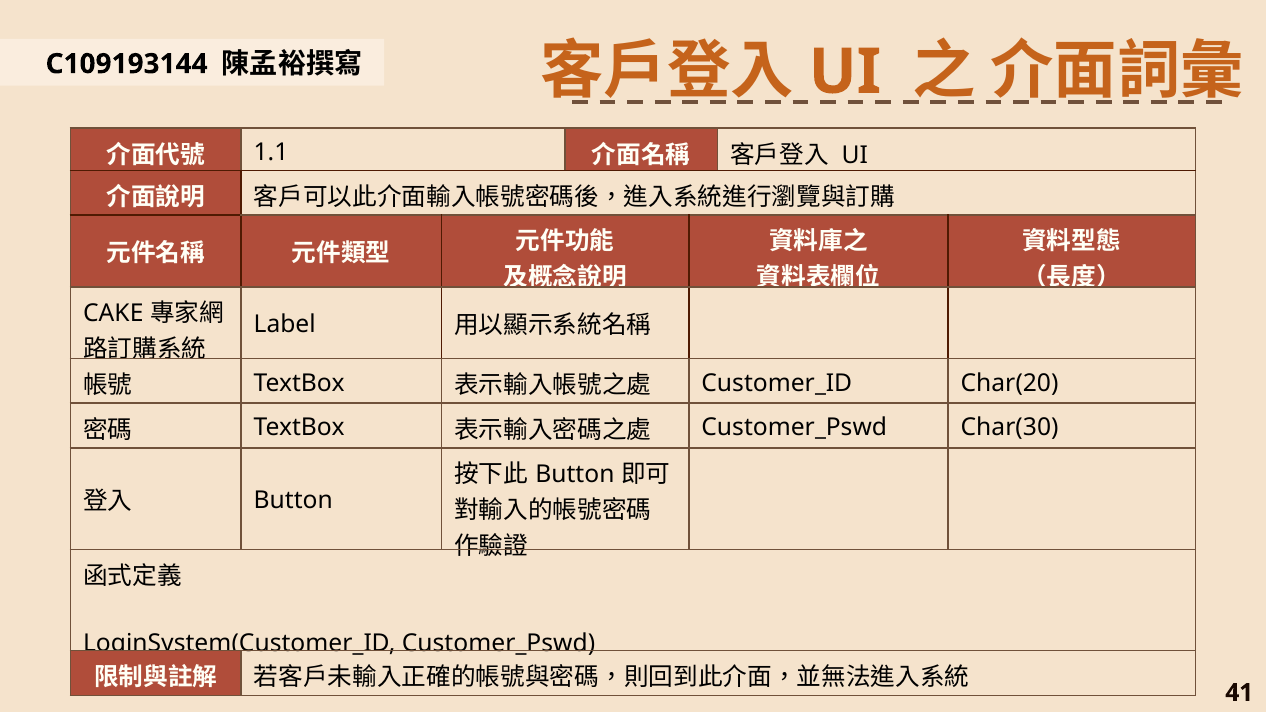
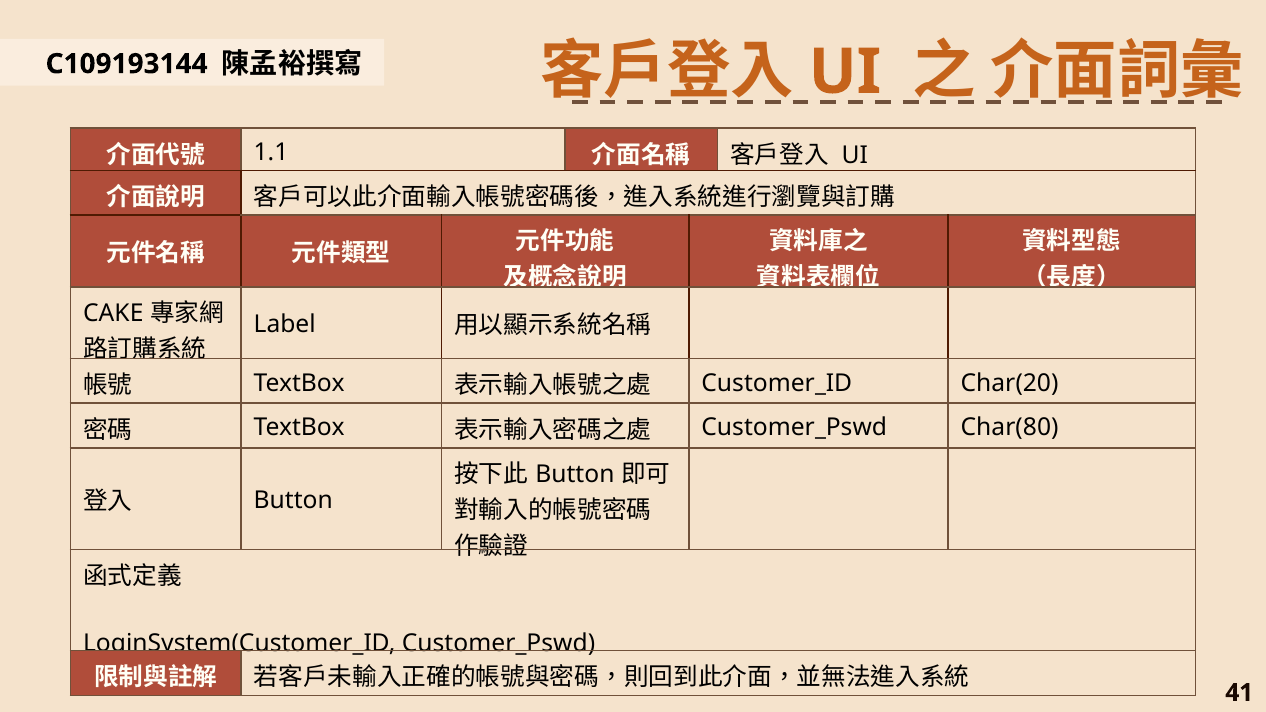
Char(30: Char(30 -> Char(80 (1010, 428)
